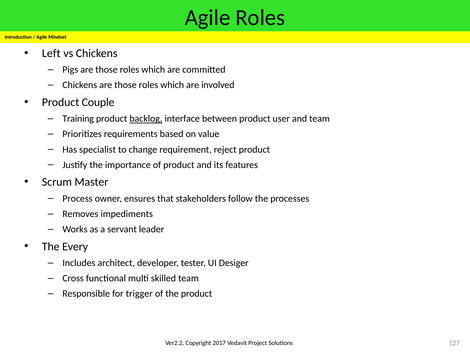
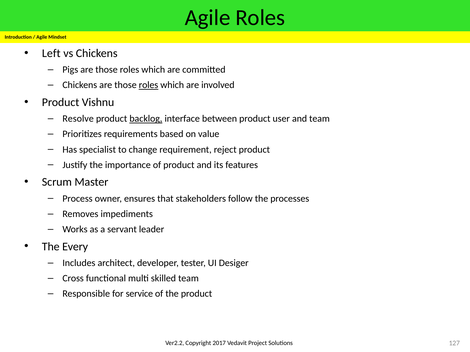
roles underline: none -> present (149, 85)
Couple: Couple -> Vishnu (98, 102)
Training: Training -> Resolve (78, 119)
trigger: trigger -> service (139, 294)
